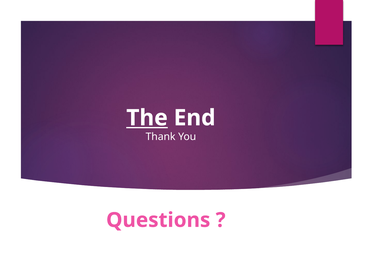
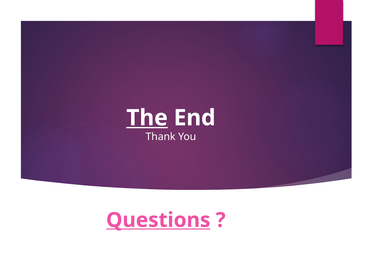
Questions underline: none -> present (158, 220)
